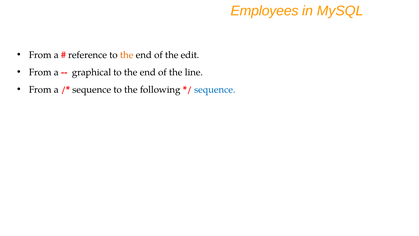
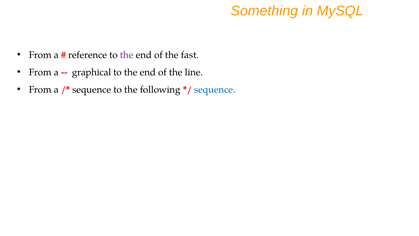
Employees: Employees -> Something (264, 11)
the colour: orange -> purple (127, 55)
edit: edit -> fast (190, 55)
